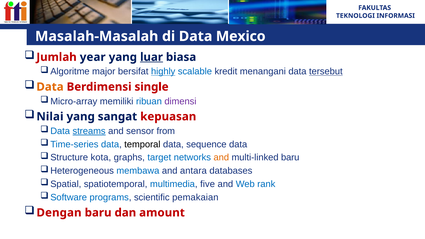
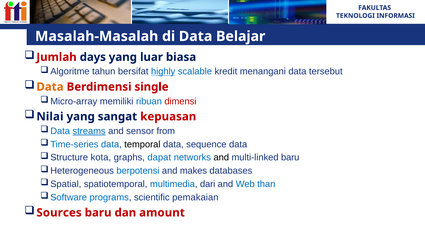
Mexico: Mexico -> Belajar (241, 36)
year: year -> days (93, 57)
luar underline: present -> none (151, 57)
major: major -> tahun (104, 72)
tersebut underline: present -> none (326, 72)
dimensi colour: purple -> red (180, 101)
target: target -> dapat (159, 158)
and colour: orange -> black (221, 158)
membawa: membawa -> berpotensi (138, 171)
antara: antara -> makes (193, 171)
five: five -> dari (208, 184)
rank: rank -> than (266, 184)
Dengan: Dengan -> Sources (59, 213)
